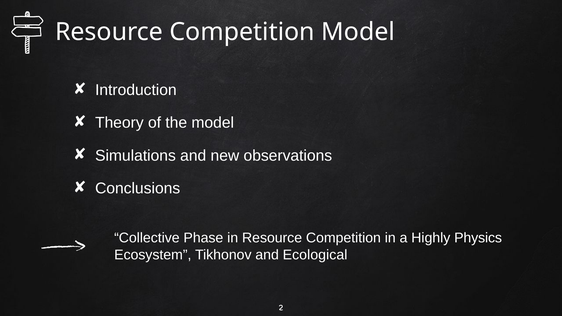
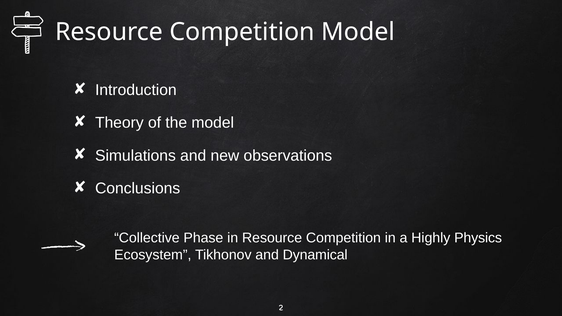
Ecological: Ecological -> Dynamical (315, 255)
